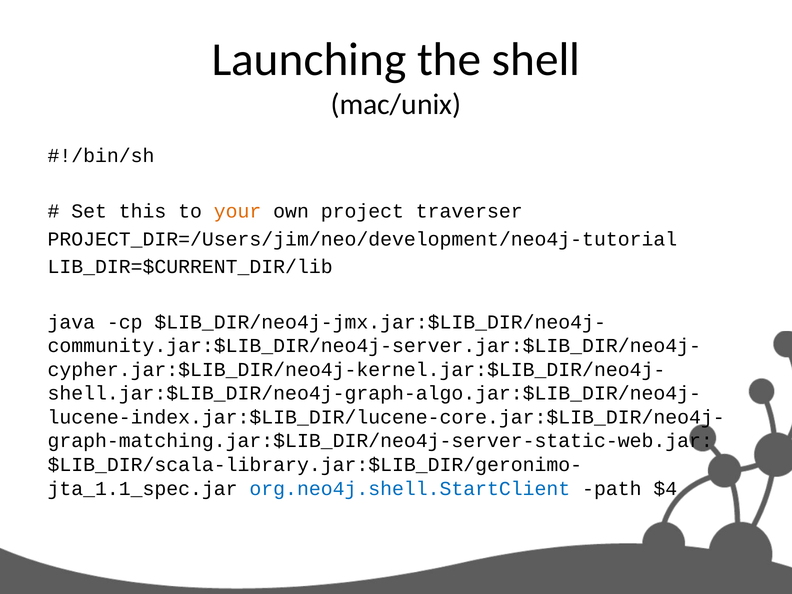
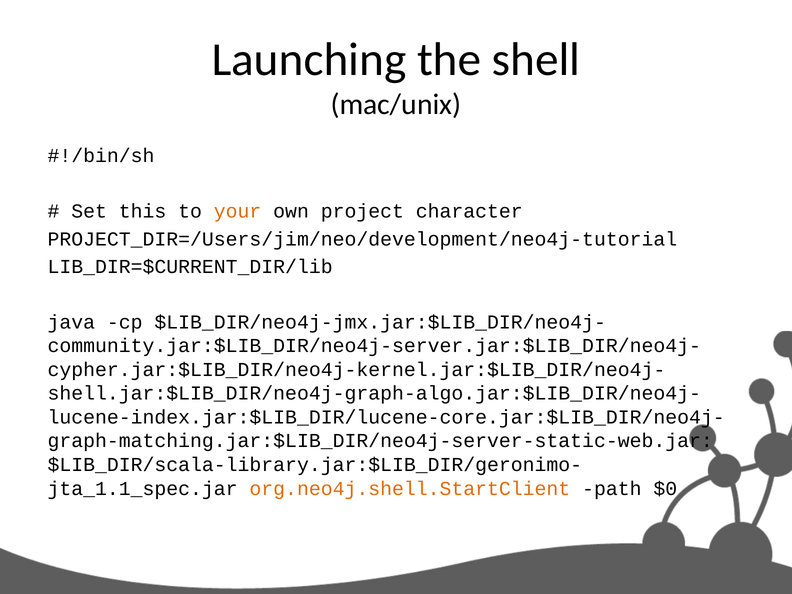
traverser: traverser -> character (469, 211)
org.neo4j.shell.StartClient colour: blue -> orange (410, 488)
$4: $4 -> $0 (665, 488)
